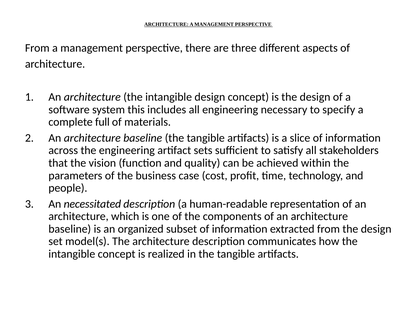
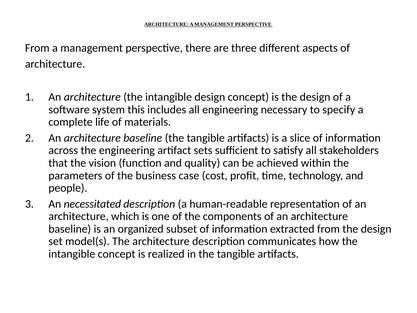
full: full -> life (102, 122)
